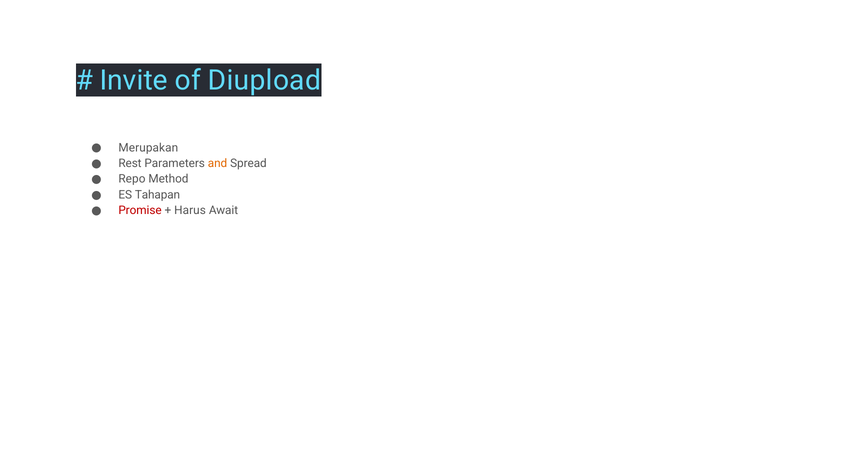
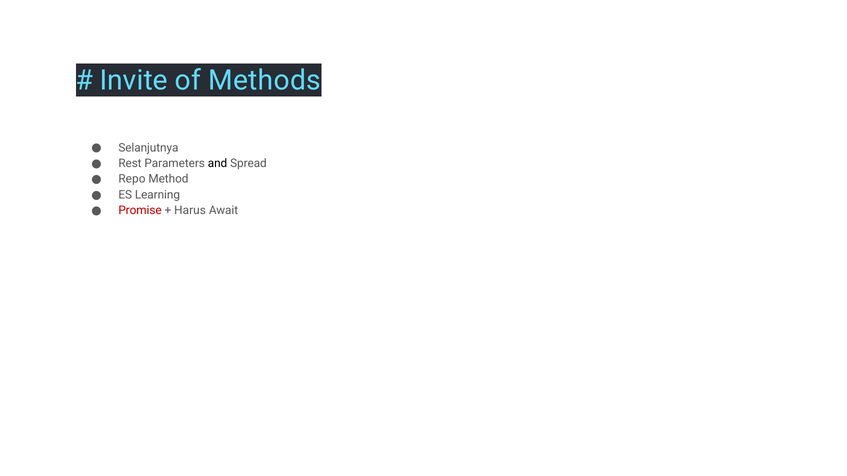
Diupload: Diupload -> Methods (264, 80)
Merupakan: Merupakan -> Selanjutnya (148, 148)
and colour: orange -> black (218, 164)
Tahapan: Tahapan -> Learning (157, 195)
